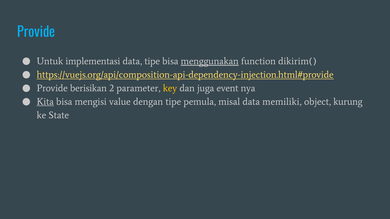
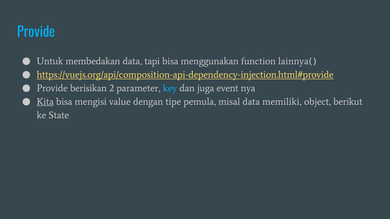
implementasi: implementasi -> membedakan (93, 61)
data tipe: tipe -> tapi (152, 61)
menggunakan underline: present -> none (210, 61)
dikirim(: dikirim( -> lainnya( (297, 61)
key colour: yellow -> light blue (170, 88)
kurung: kurung -> berikut (348, 102)
